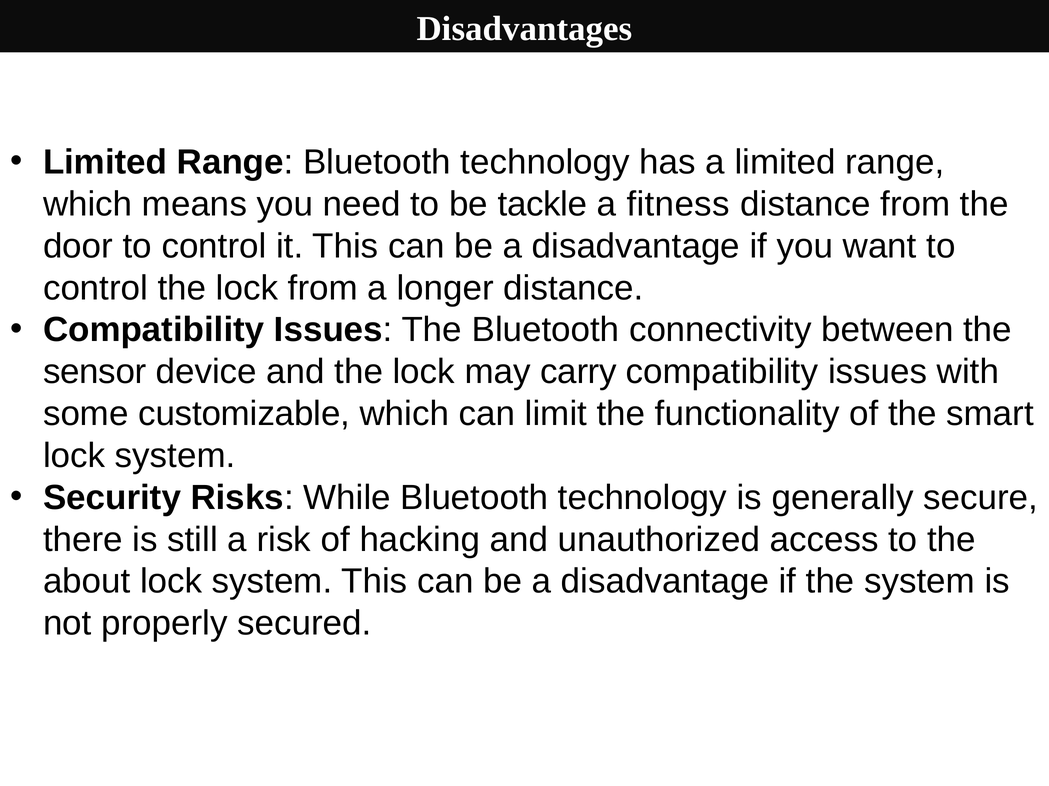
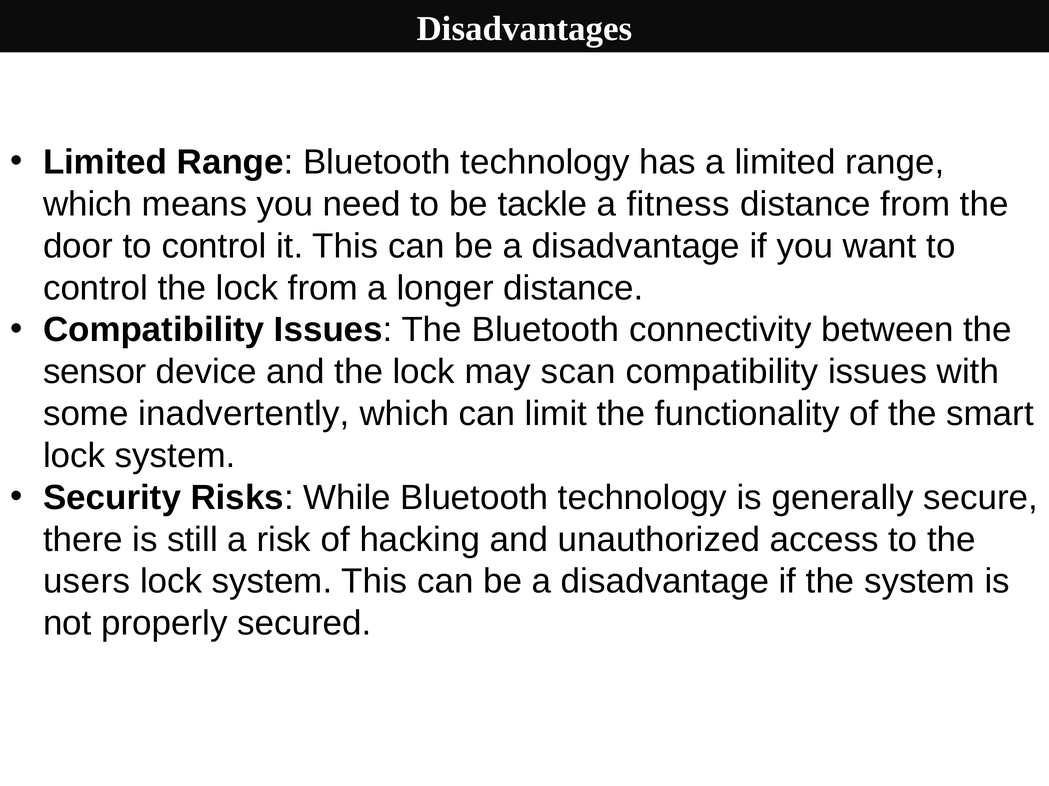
carry: carry -> scan (578, 372)
customizable: customizable -> inadvertently (244, 414)
about: about -> users (87, 582)
